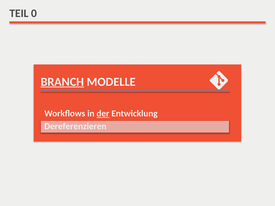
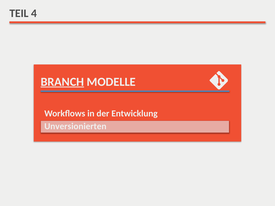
0: 0 -> 4 (34, 13)
der underline: present -> none (103, 114)
Dereferenzieren: Dereferenzieren -> Unversionierten (75, 126)
